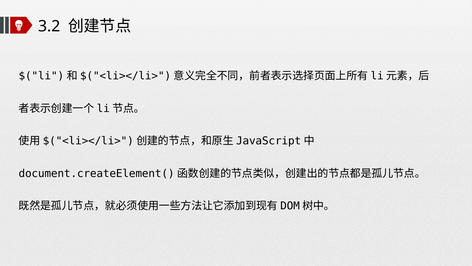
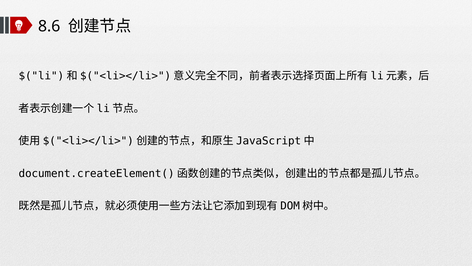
3.2: 3.2 -> 8.6 (49, 26)
